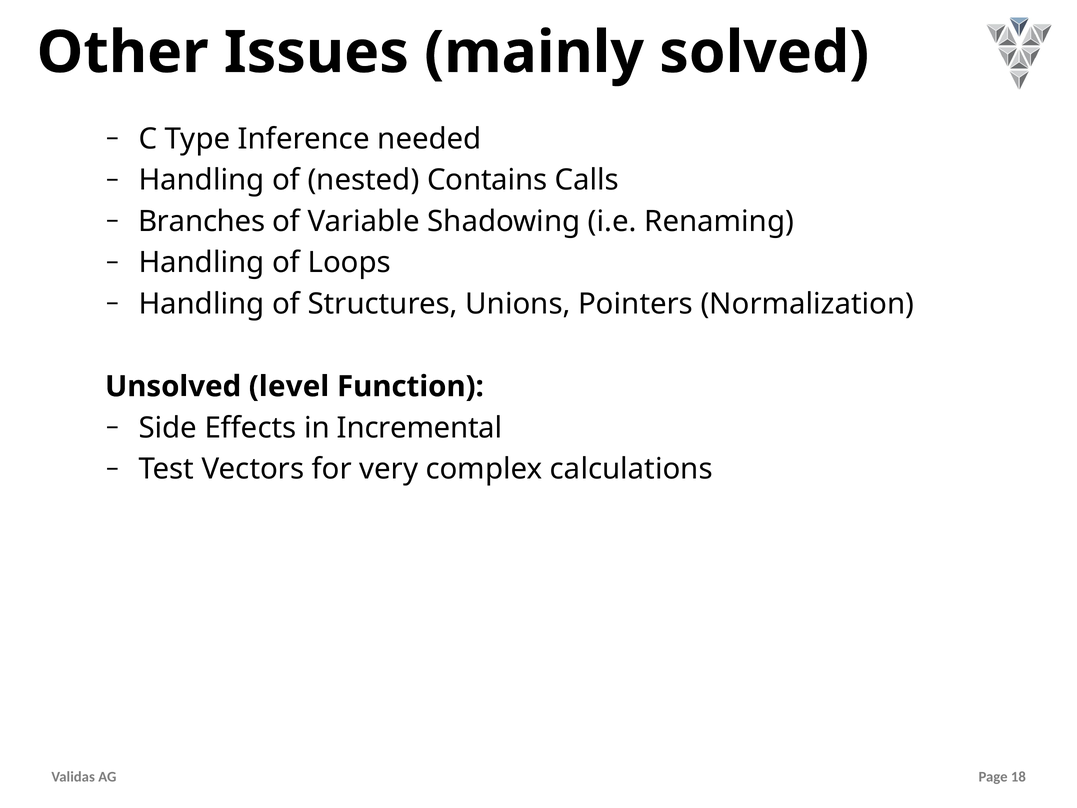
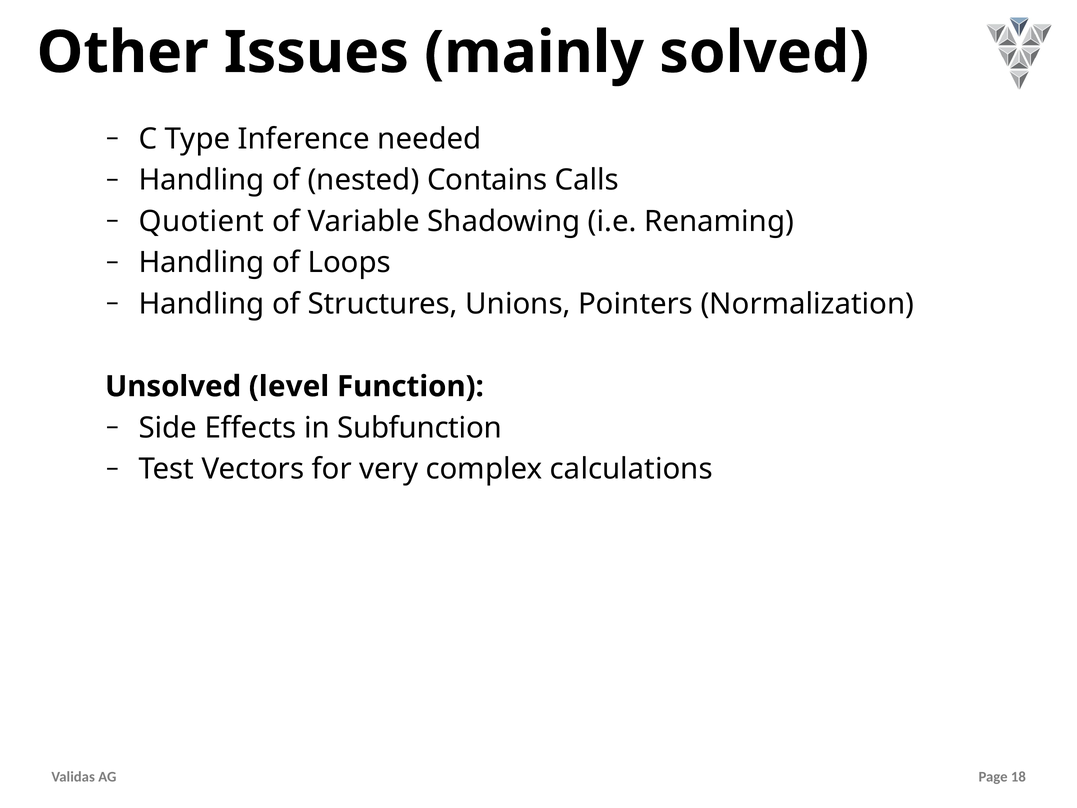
Branches: Branches -> Quotient (201, 221)
Incremental: Incremental -> Subfunction (420, 428)
